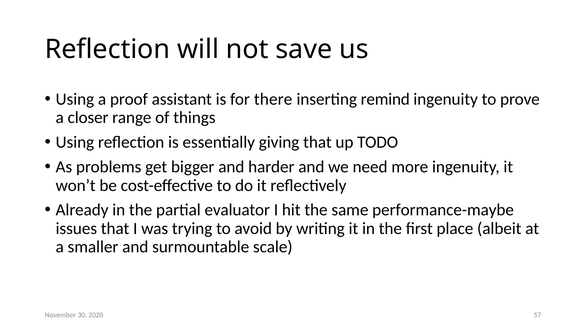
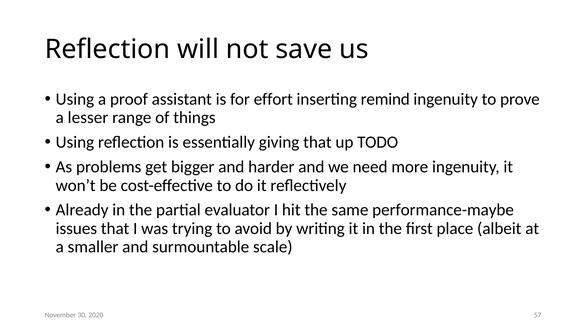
there: there -> effort (273, 99)
closer: closer -> lesser (88, 118)
